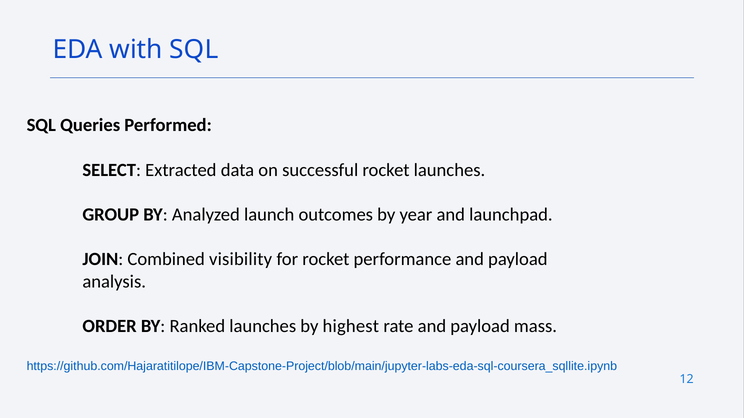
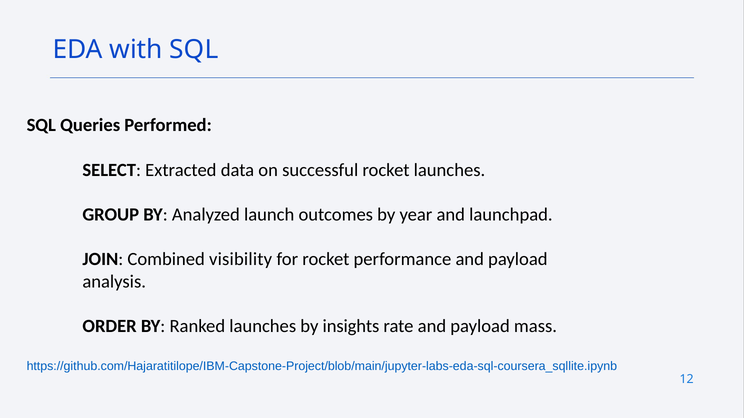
highest: highest -> insights (351, 326)
